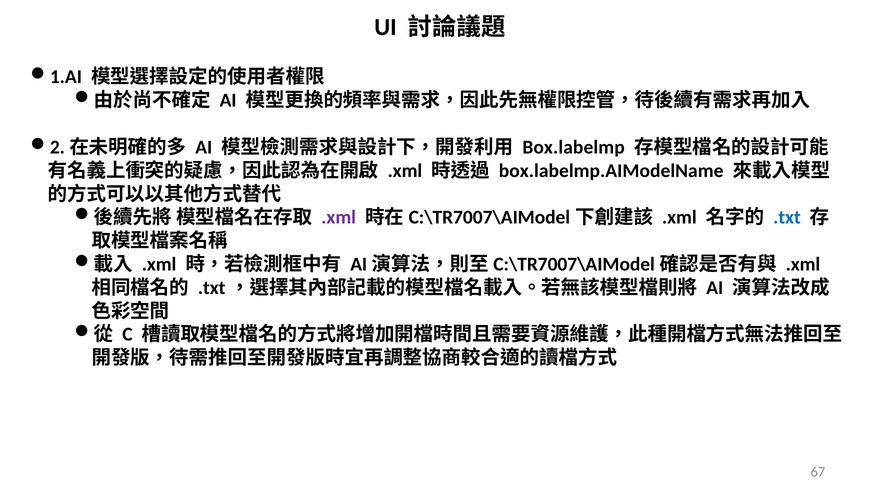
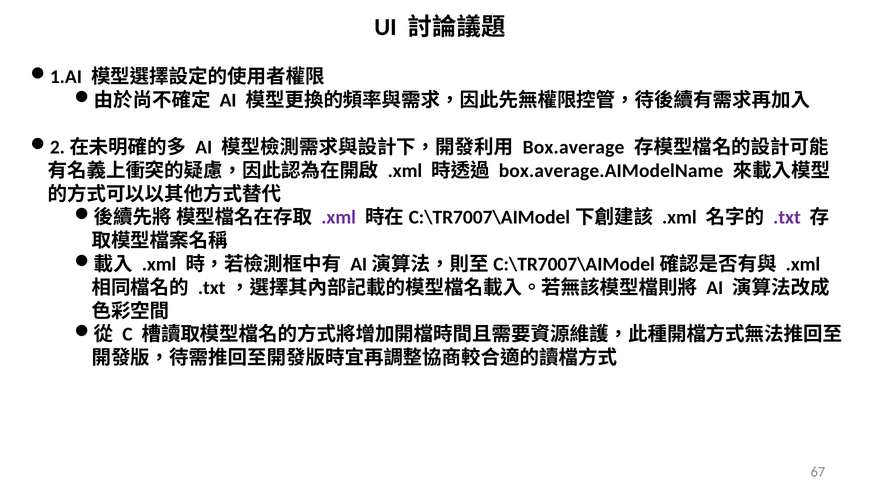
Box.labelmp: Box.labelmp -> Box.average (574, 147)
box.labelmp.AIModelName: box.labelmp.AIModelName -> box.average.AIModelName (611, 171)
.txt colour: blue -> purple (787, 217)
